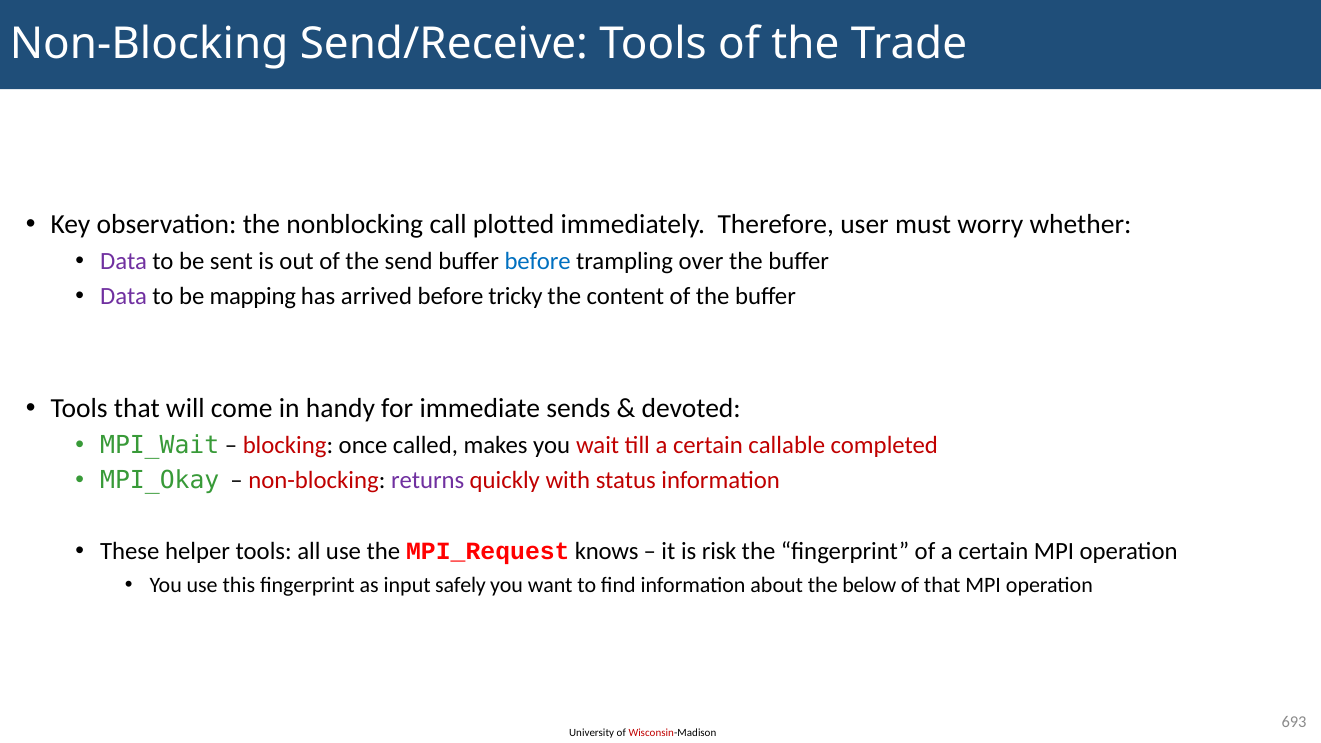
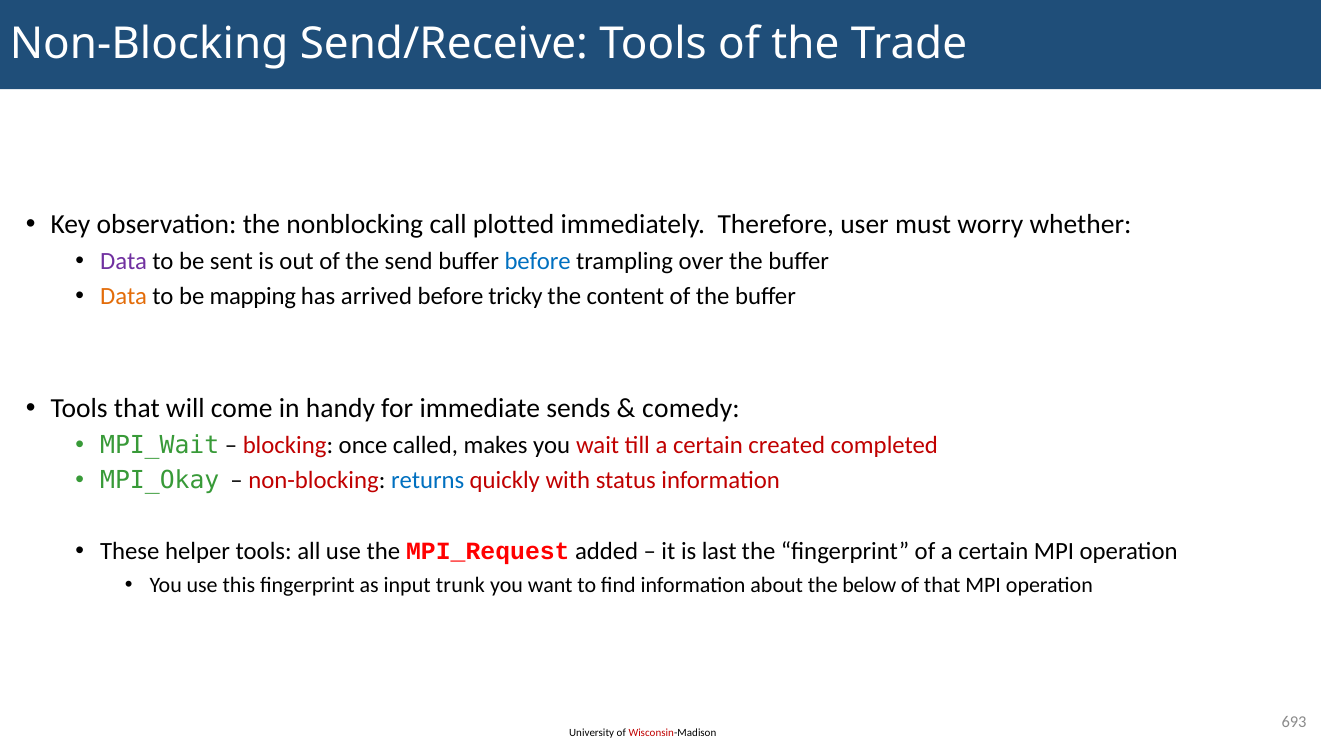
Data colour: purple -> orange (124, 296)
devoted: devoted -> comedy (691, 408)
callable: callable -> created (787, 445)
returns colour: purple -> blue (428, 480)
knows: knows -> added (607, 551)
risk: risk -> last (719, 551)
safely: safely -> trunk (460, 585)
